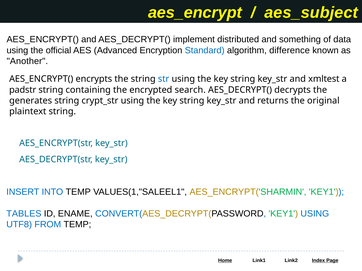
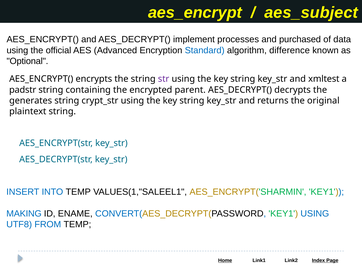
distributed: distributed -> processes (238, 40)
something: something -> purchased (300, 40)
Another: Another -> Optional (27, 61)
str colour: blue -> purple (164, 79)
search: search -> parent (190, 90)
TABLES: TABLES -> MAKING (24, 214)
